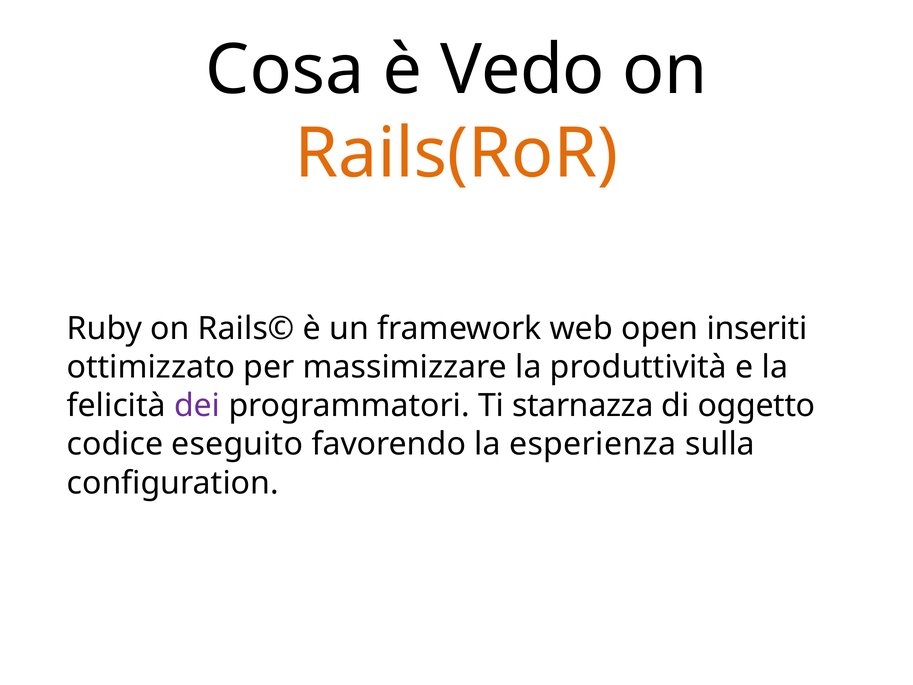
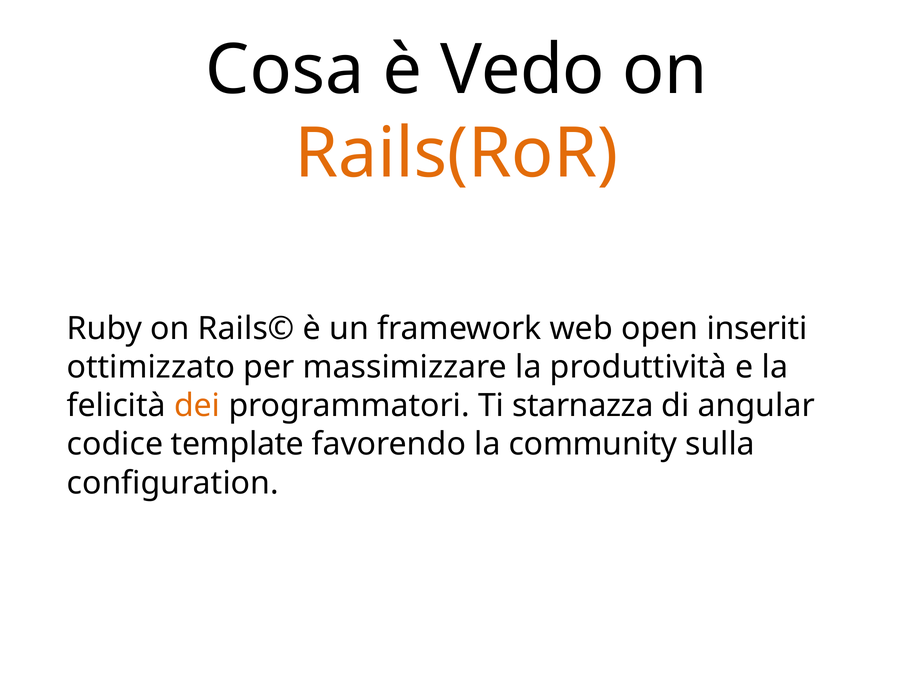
dei colour: purple -> orange (197, 406)
oggetto: oggetto -> angular (756, 406)
eseguito: eseguito -> template (237, 444)
esperienza: esperienza -> community (593, 444)
